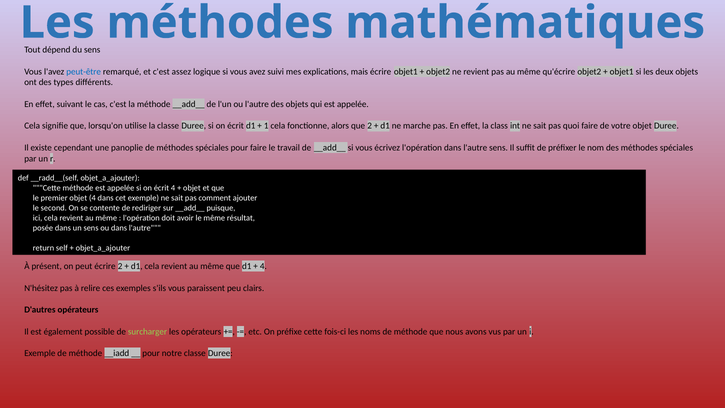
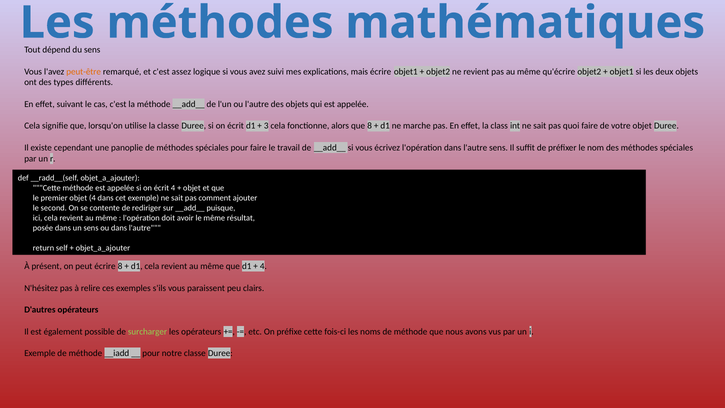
peut-être colour: blue -> orange (84, 71)
1: 1 -> 3 (266, 126)
que 2: 2 -> 8 (370, 126)
écrire 2: 2 -> 8 (120, 266)
